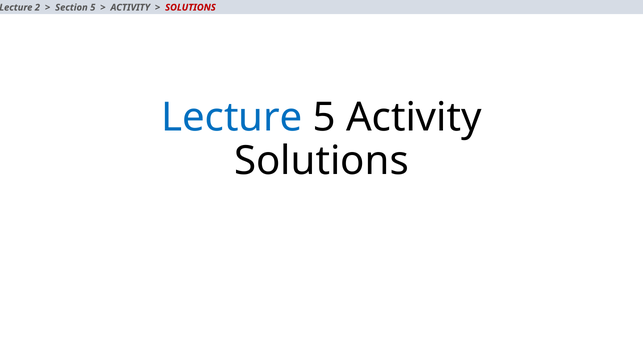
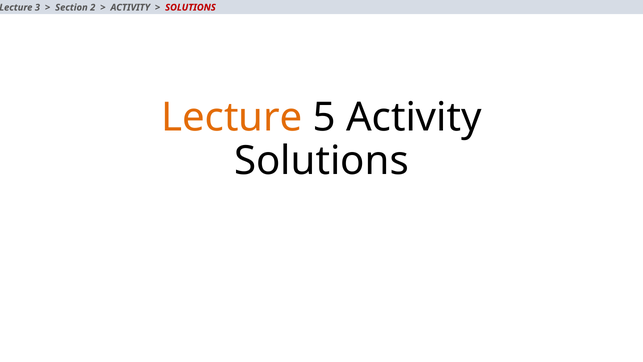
2: 2 -> 3 (37, 7)
Section 5: 5 -> 2 (93, 7)
Lecture colour: blue -> orange (232, 117)
